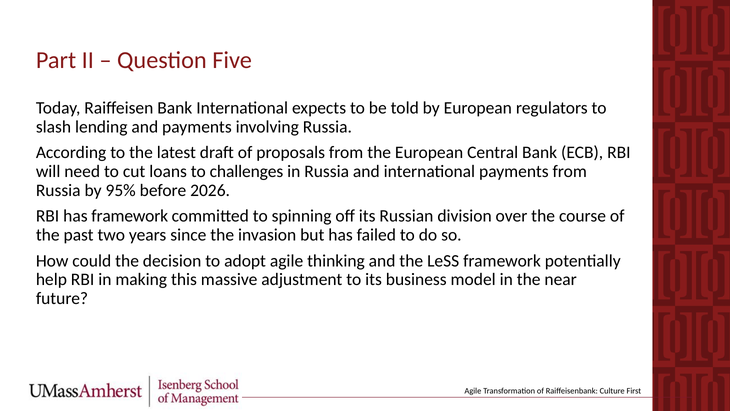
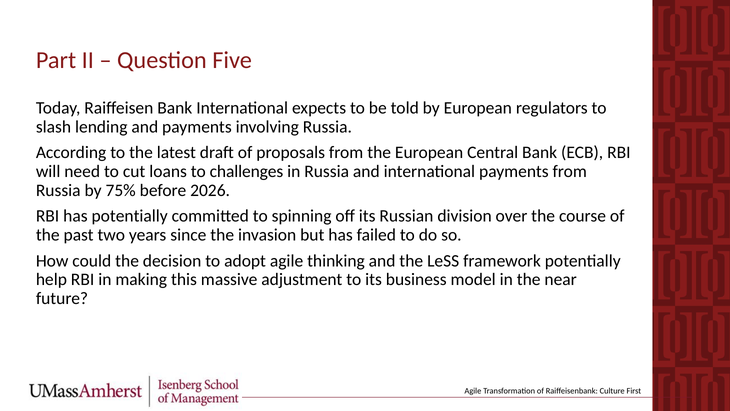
95%: 95% -> 75% (121, 190)
has framework: framework -> potentially (130, 216)
